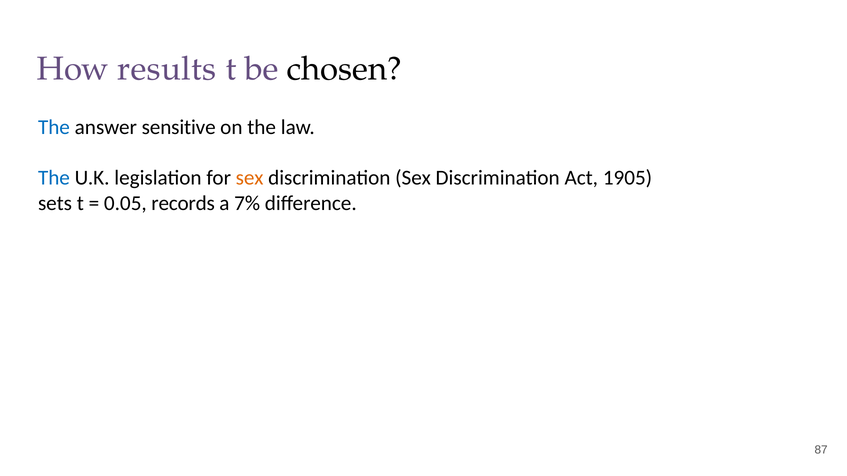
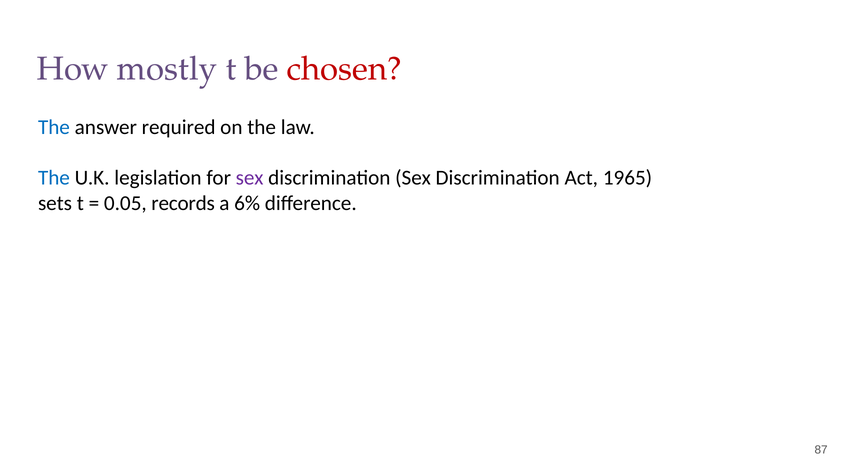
results: results -> mostly (167, 69)
chosen colour: black -> red (344, 69)
sensitive: sensitive -> required (179, 127)
sex colour: orange -> purple (250, 178)
1905: 1905 -> 1965 (628, 178)
7%: 7% -> 6% (247, 203)
